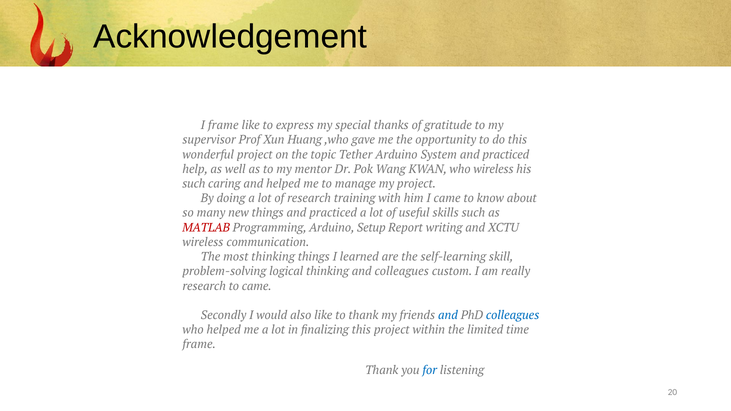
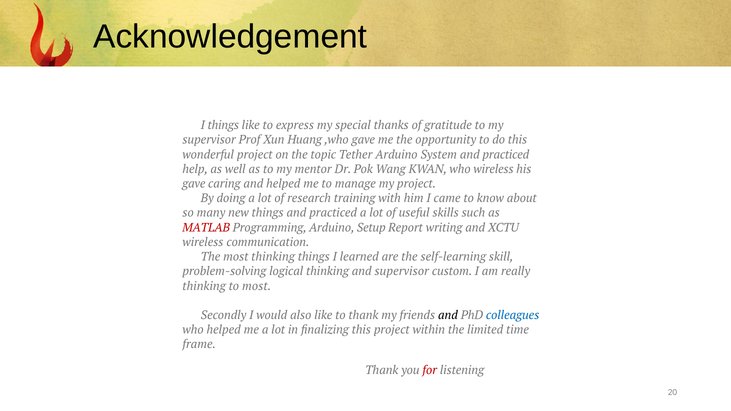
I frame: frame -> things (223, 125)
such: such -> gave (194, 184)
and colleagues: colleagues -> supervisor (402, 272)
research: research -> thinking (204, 286)
to came: came -> most (257, 286)
and colour: blue -> black (448, 315)
for colour: blue -> red (430, 370)
